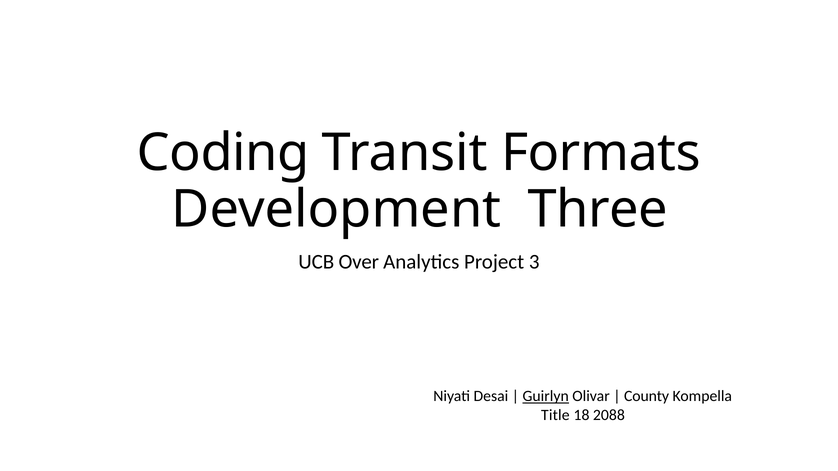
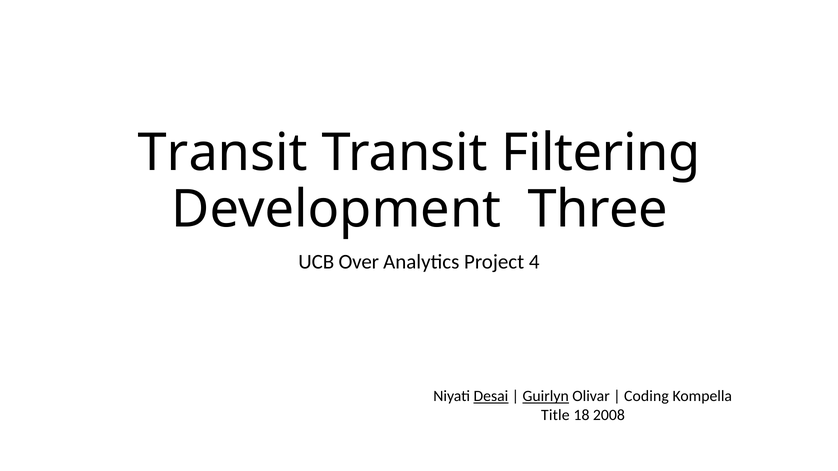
Coding: Coding -> Transit (223, 153)
Formats: Formats -> Filtering (601, 153)
3: 3 -> 4 (534, 262)
Desai underline: none -> present (491, 397)
County: County -> Coding (646, 397)
2088: 2088 -> 2008 (609, 415)
